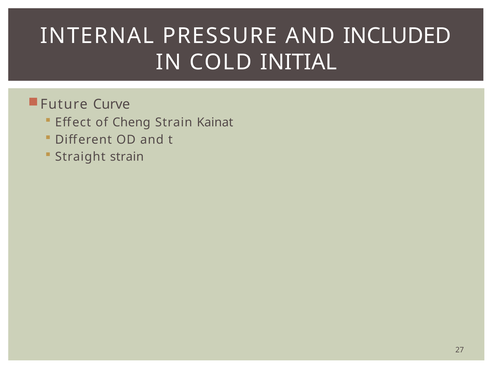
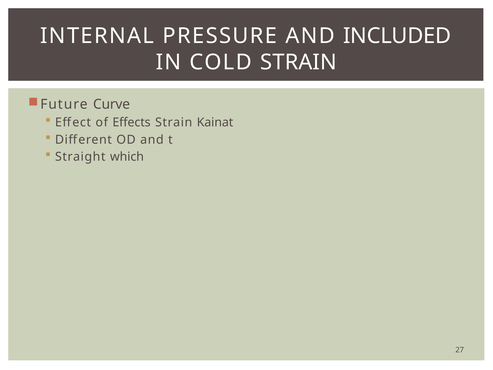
COLD INITIAL: INITIAL -> STRAIN (298, 62)
Cheng: Cheng -> Effects (132, 122)
Straight strain: strain -> which (127, 157)
